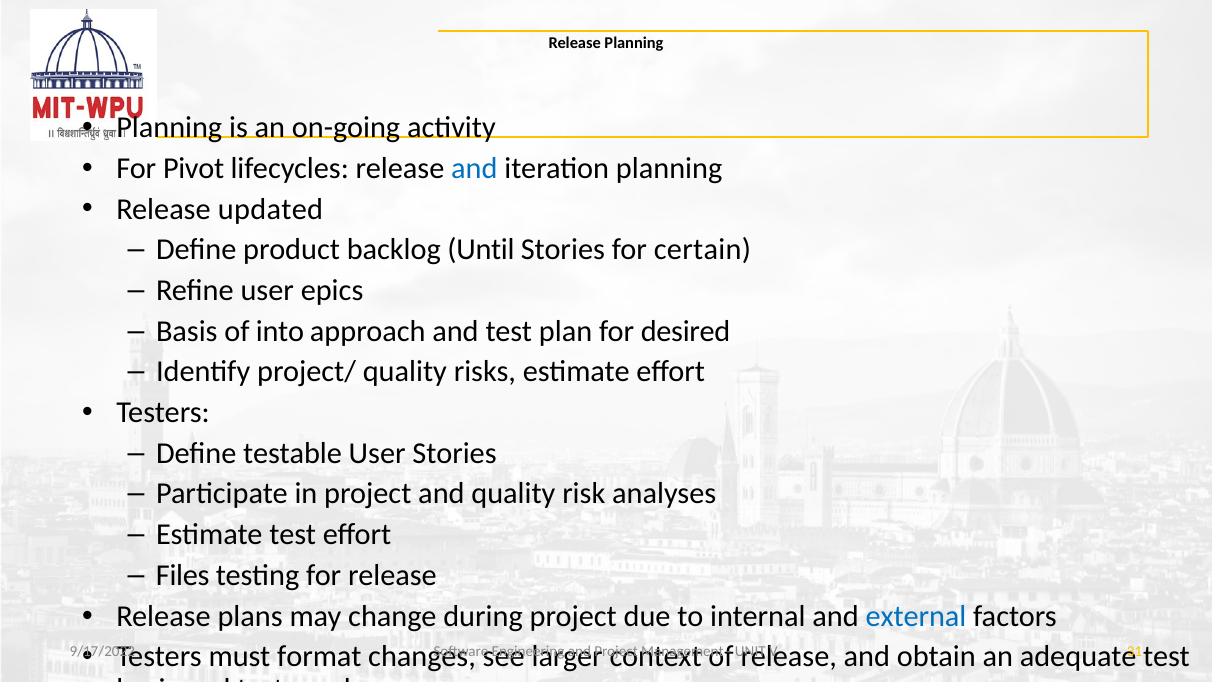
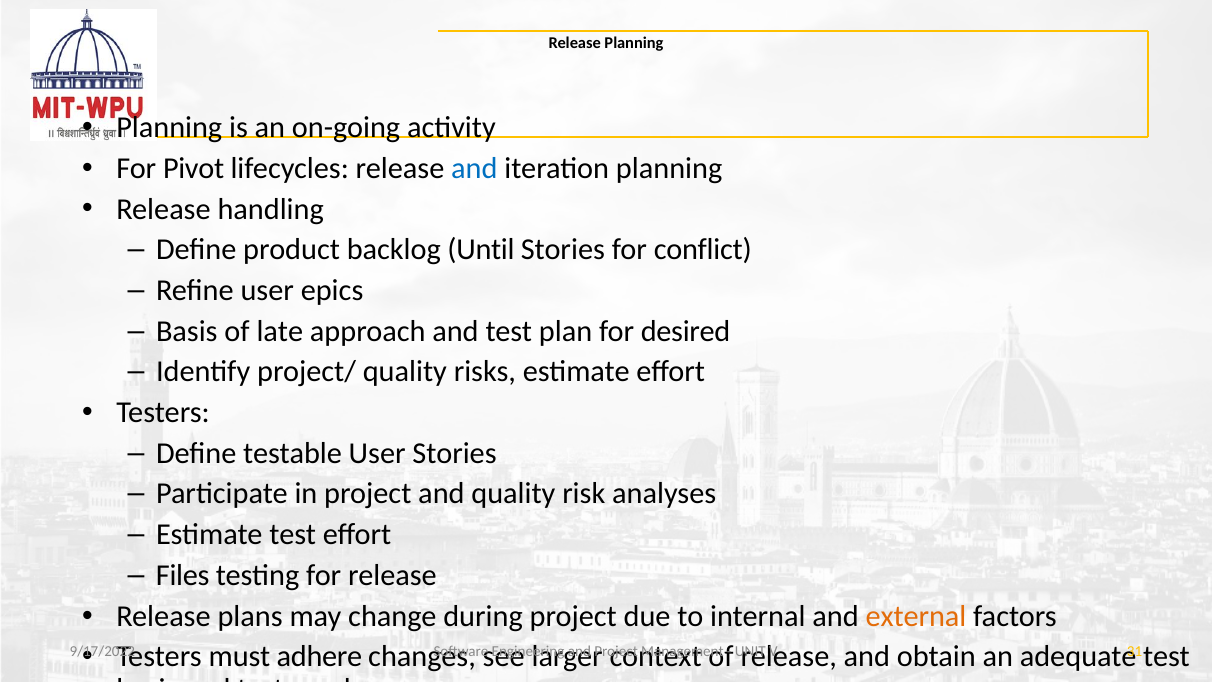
updated: updated -> handling (271, 209)
certain: certain -> conflict (703, 250)
into: into -> late (280, 331)
external colour: blue -> orange (916, 616)
format: format -> adhere (319, 657)
